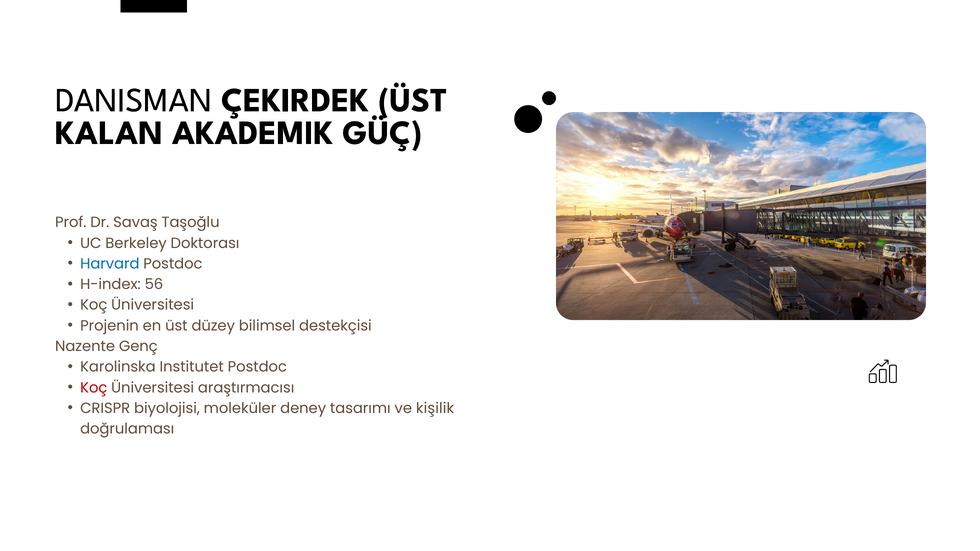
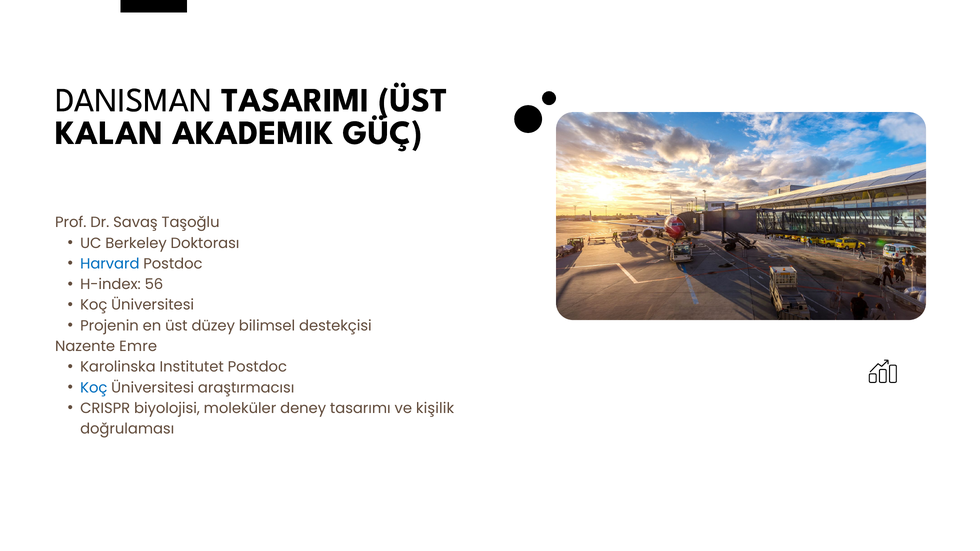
ÇEKIRDEK: ÇEKIRDEK -> TASARIMI (295, 100)
Genç: Genç -> Emre (138, 347)
Koç colour: red -> blue (94, 388)
